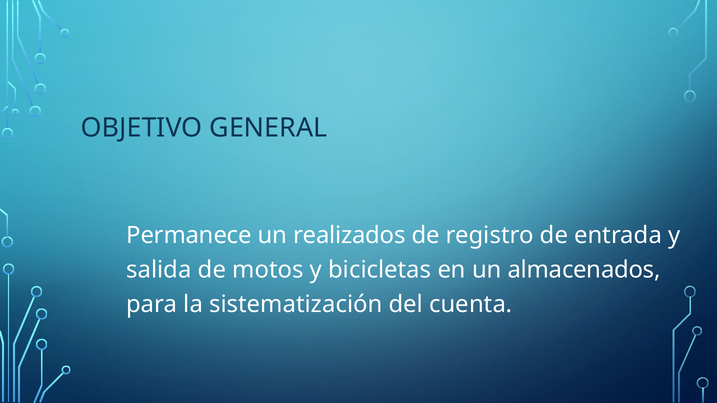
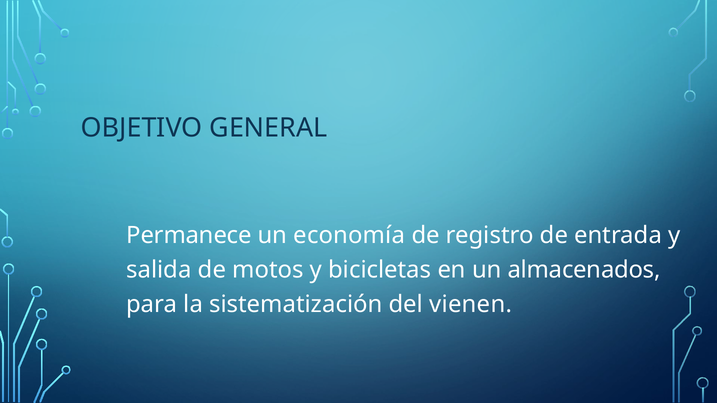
realizados: realizados -> economía (349, 236)
cuenta: cuenta -> vienen (471, 304)
